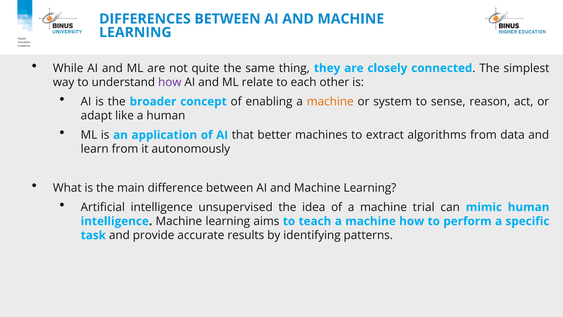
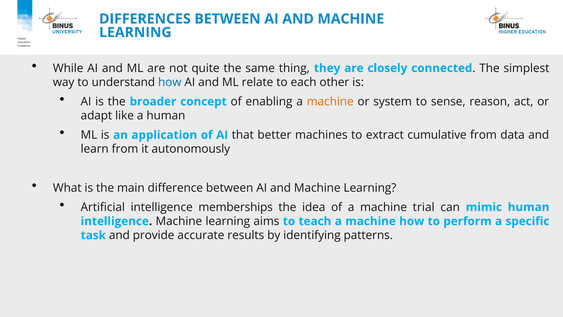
how colour: purple -> blue (170, 82)
algorithms: algorithms -> cumulative (437, 135)
unsupervised: unsupervised -> memberships (236, 207)
